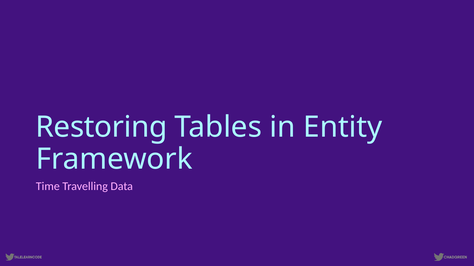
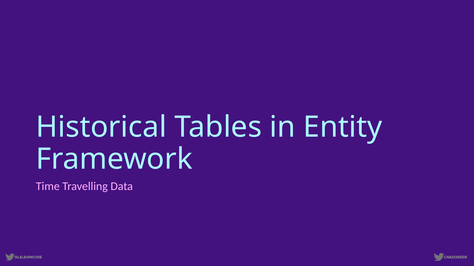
Restoring: Restoring -> Historical (101, 127)
